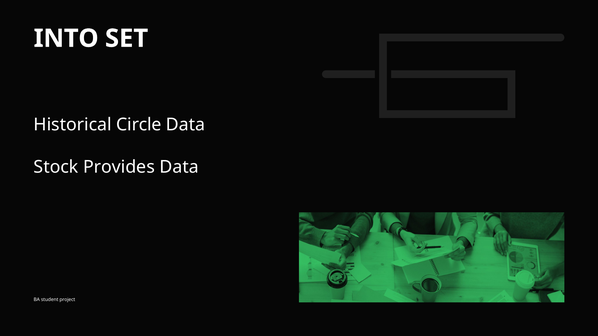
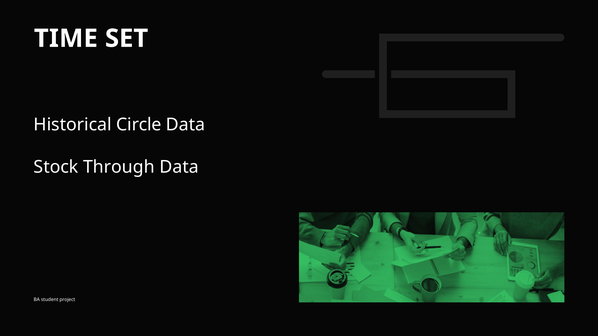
INTO: INTO -> TIME (66, 38)
Provides: Provides -> Through (119, 167)
